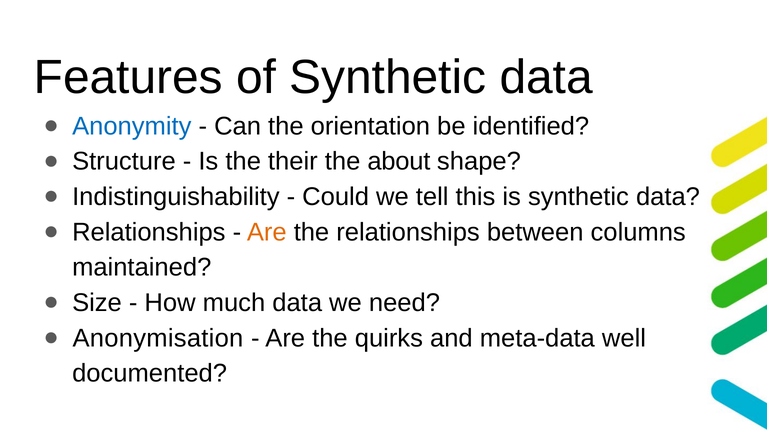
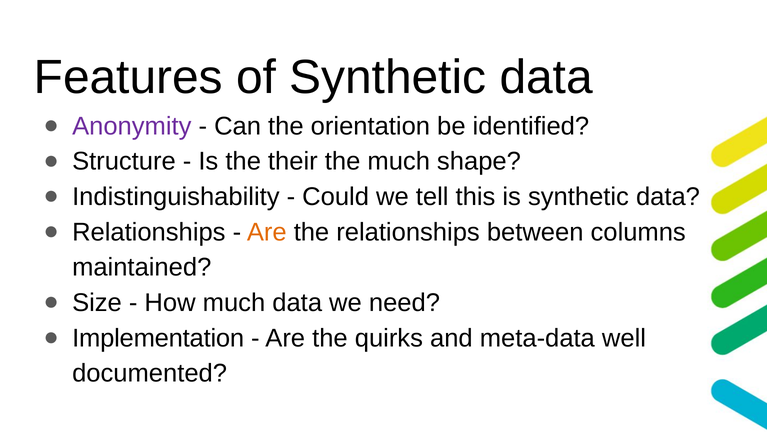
Anonymity colour: blue -> purple (132, 126)
the about: about -> much (399, 161)
Anonymisation: Anonymisation -> Implementation (158, 338)
